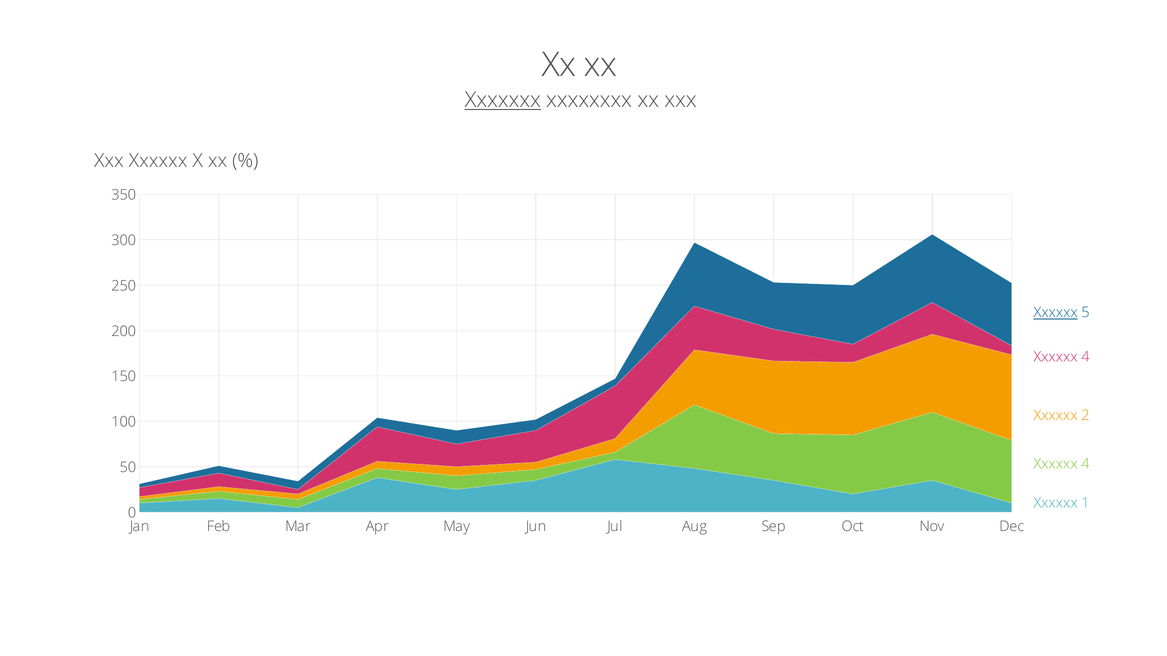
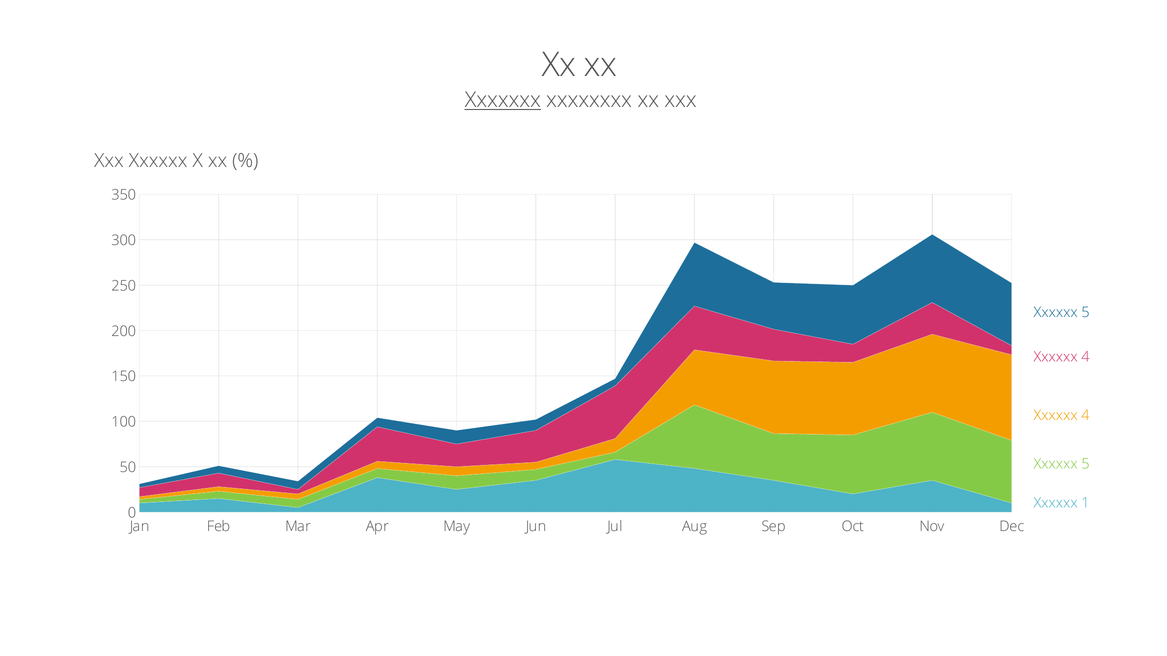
Xxxxxx underline: present -> none (1056, 313)
2: 2 -> 4 (1085, 416)
4: 4 -> 5 (1085, 464)
